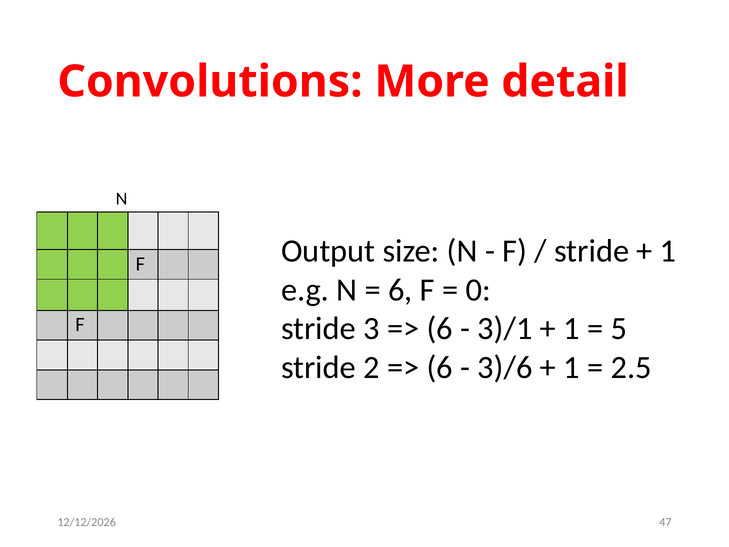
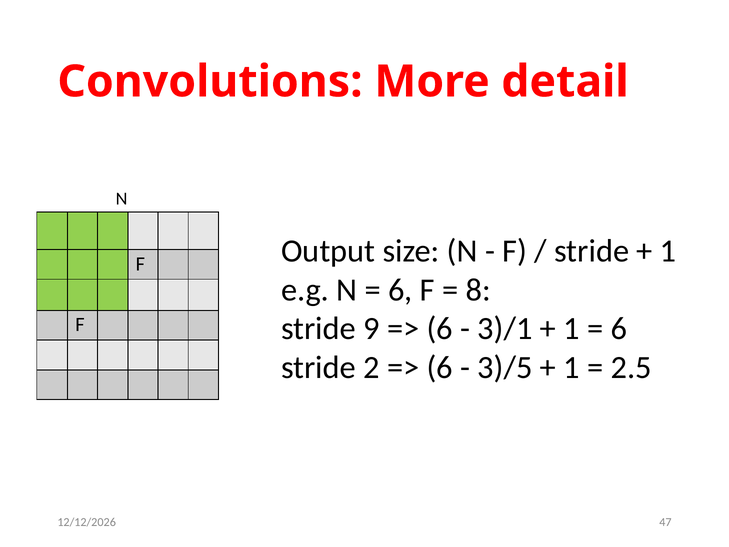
0: 0 -> 8 (478, 290)
3: 3 -> 9 (372, 329)
5: 5 -> 6 (619, 329)
3)/6: 3)/6 -> 3)/5 (505, 367)
